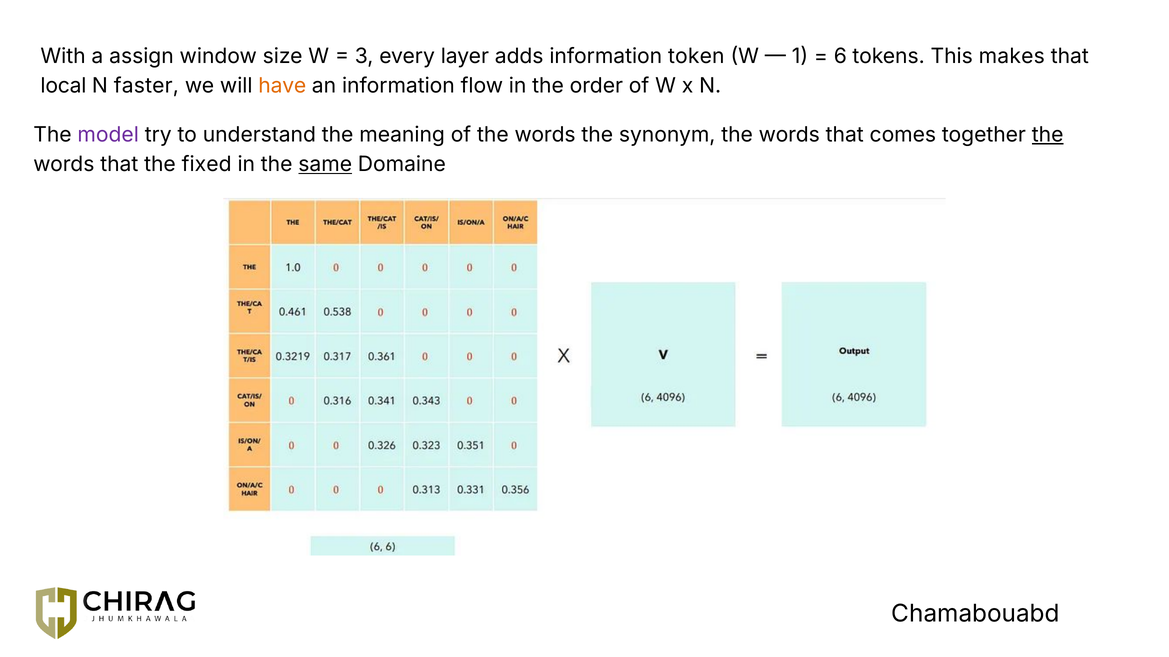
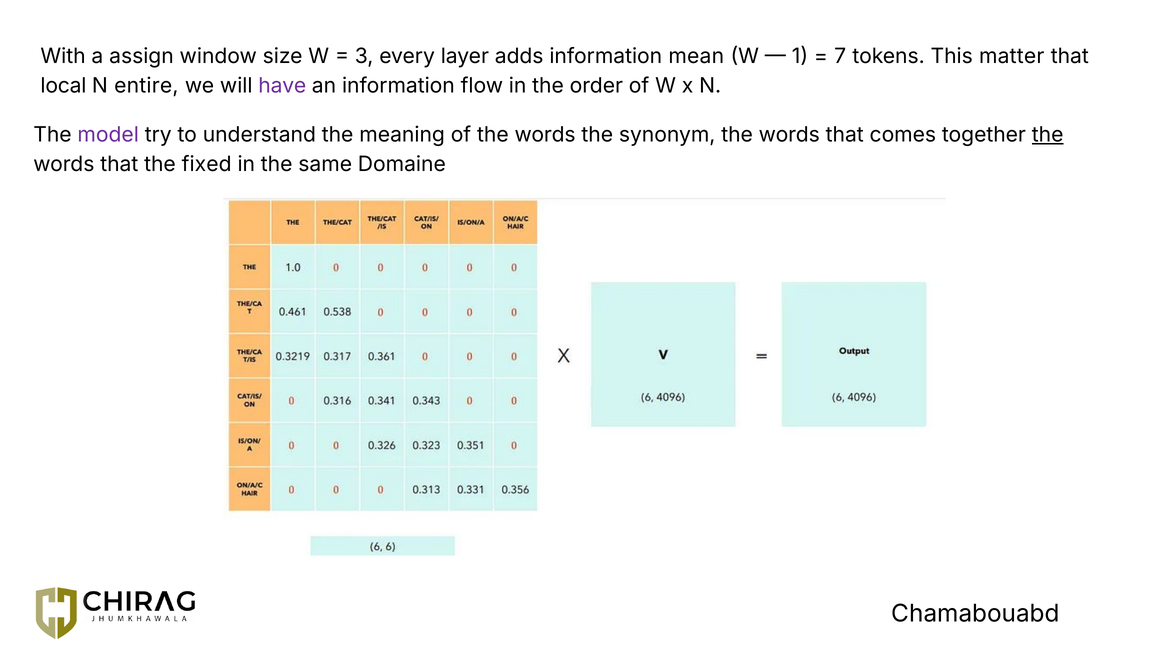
token: token -> mean (696, 56)
6: 6 -> 7 (840, 56)
makes: makes -> matter (1012, 56)
faster: faster -> entire (146, 86)
have colour: orange -> purple (282, 86)
same underline: present -> none (325, 164)
